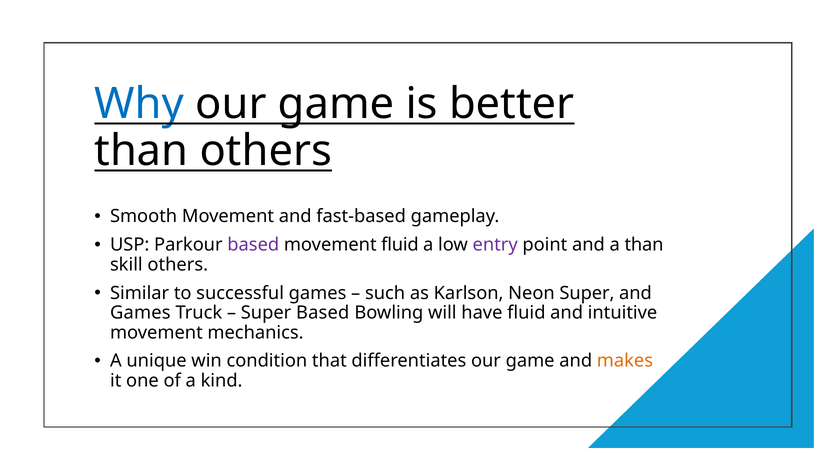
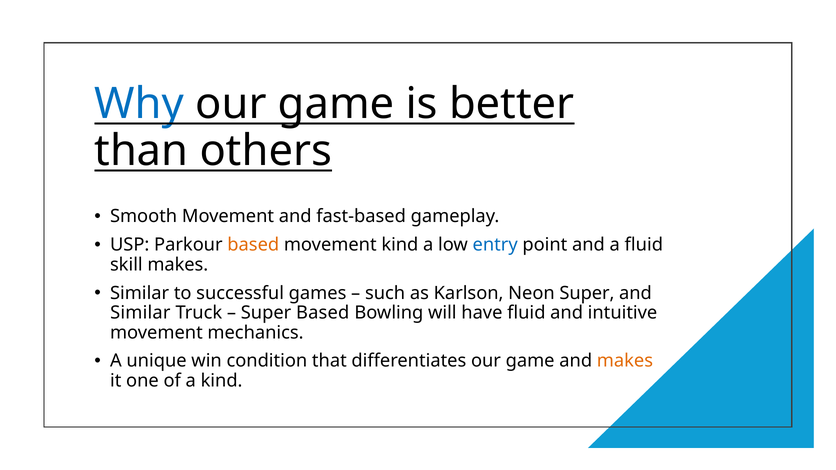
based colour: purple -> orange (253, 245)
movement fluid: fluid -> kind (400, 245)
entry colour: purple -> blue (495, 245)
a than: than -> fluid (644, 245)
skill others: others -> makes (178, 265)
Games: Games -> Similar (140, 313)
